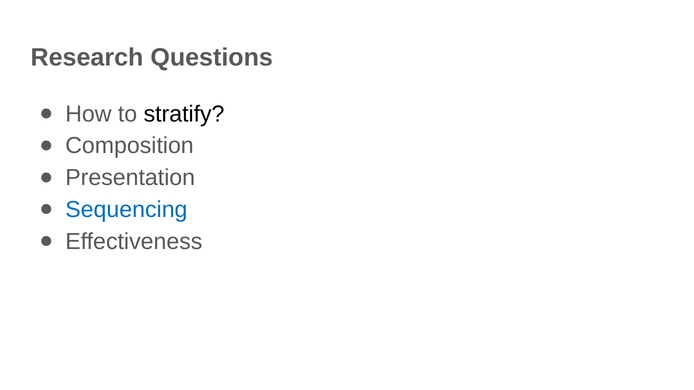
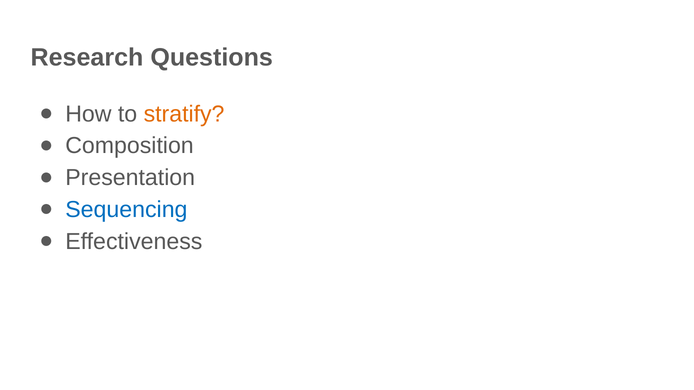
stratify colour: black -> orange (184, 114)
